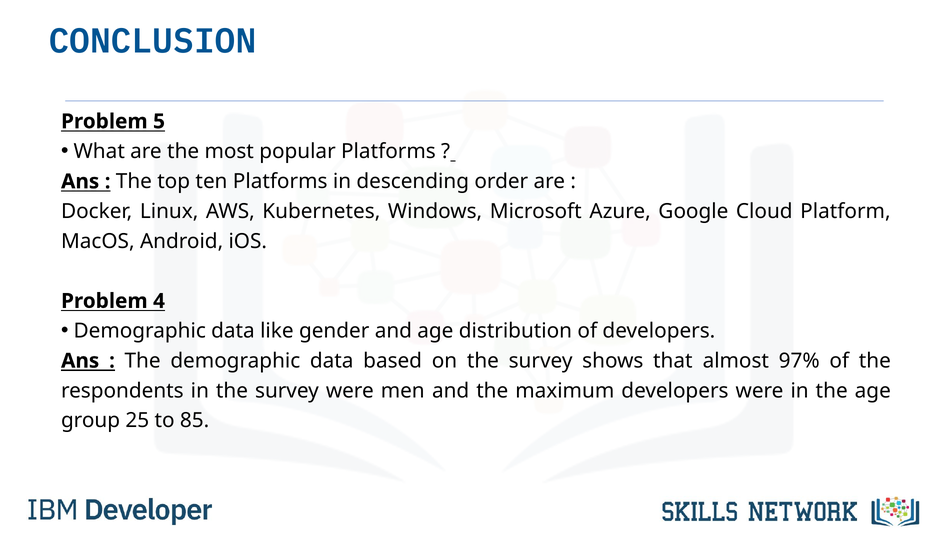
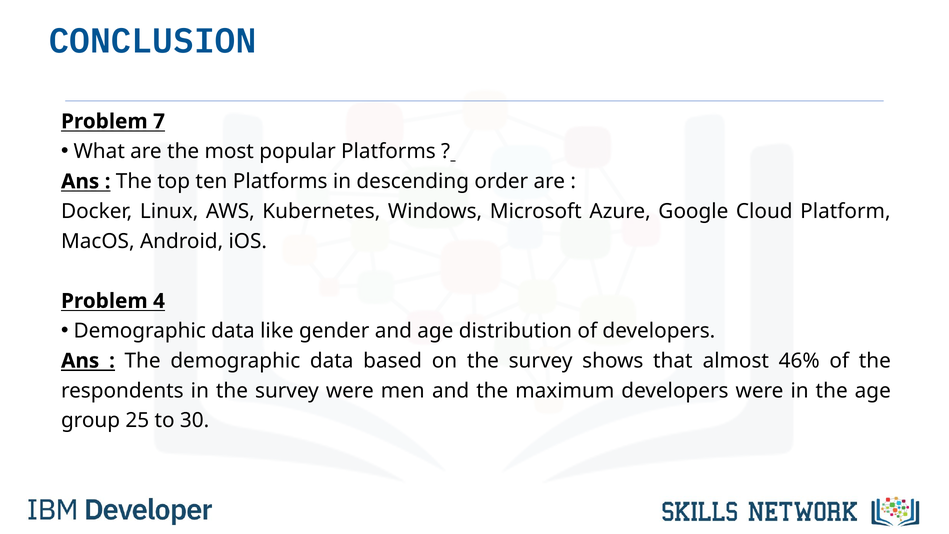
5: 5 -> 7 (159, 121)
97%: 97% -> 46% (799, 361)
85: 85 -> 30 (195, 420)
